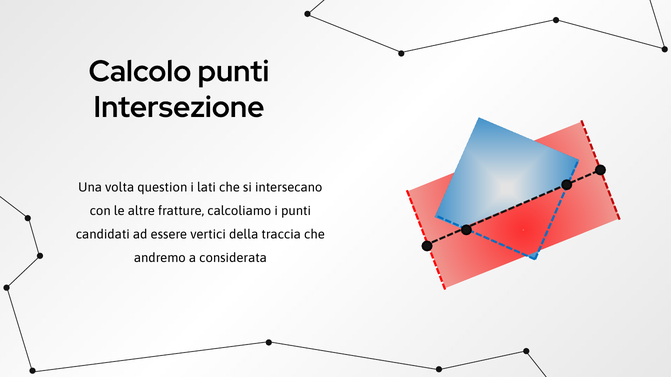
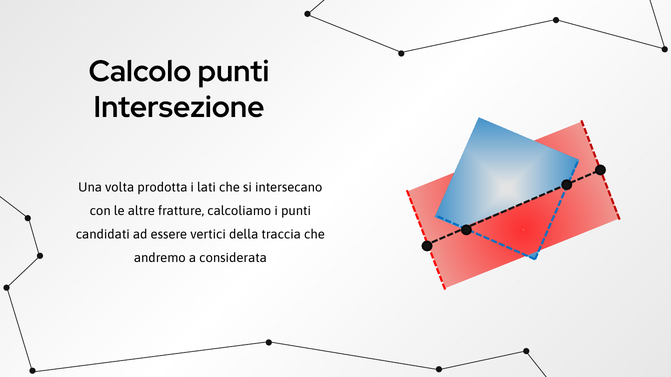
question: question -> prodotta (162, 188)
